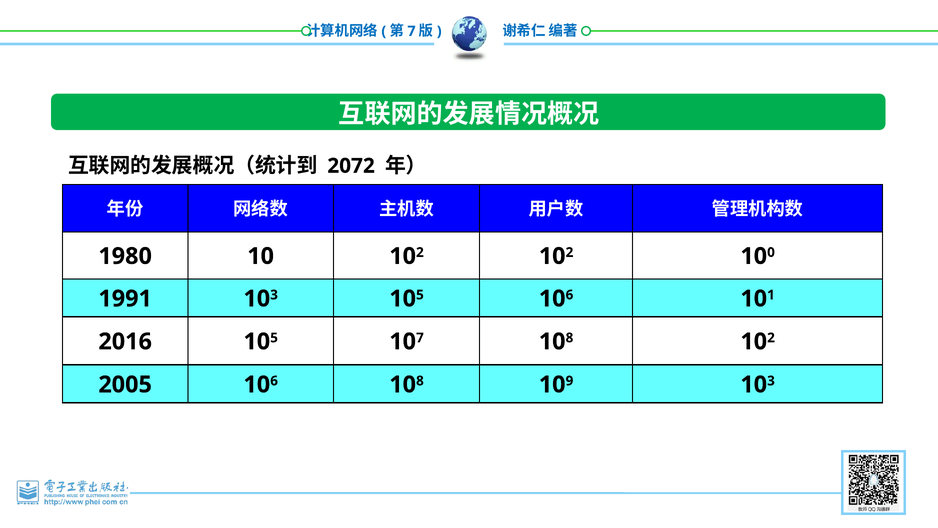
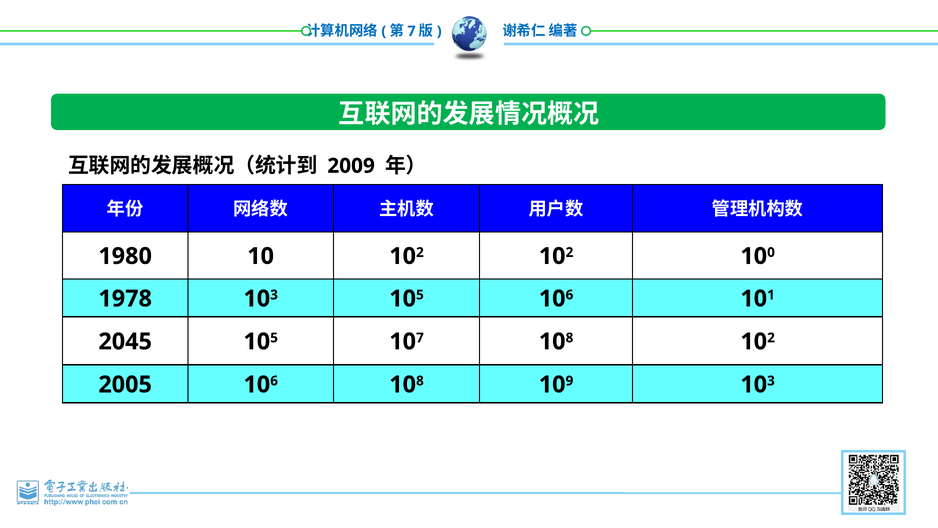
2072: 2072 -> 2009 (351, 166)
1991: 1991 -> 1978 (125, 298)
2016: 2016 -> 2045 (125, 341)
